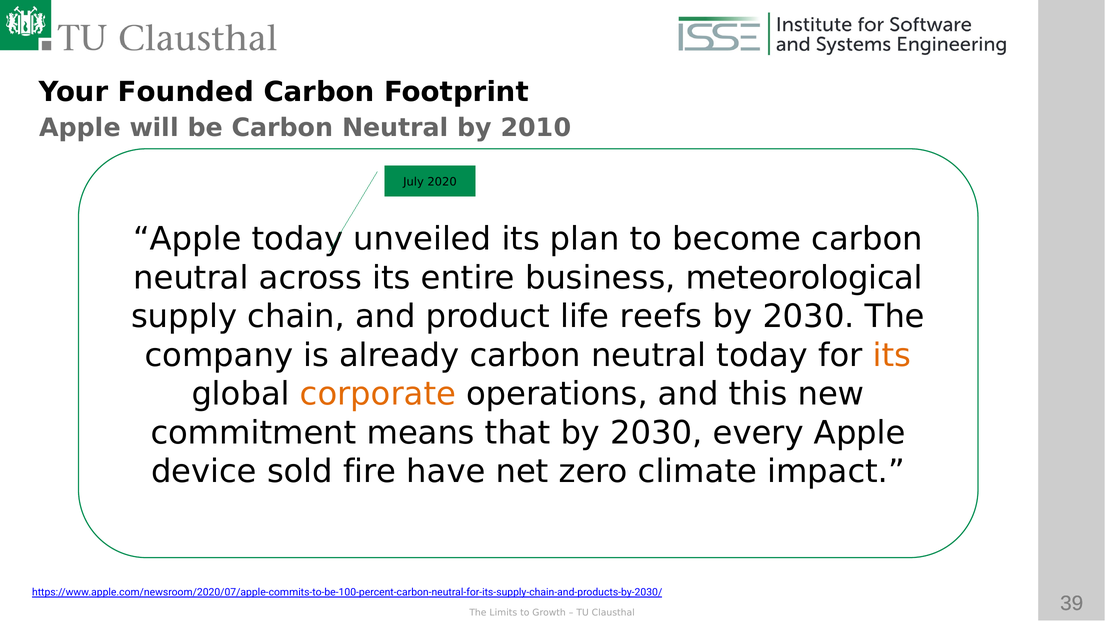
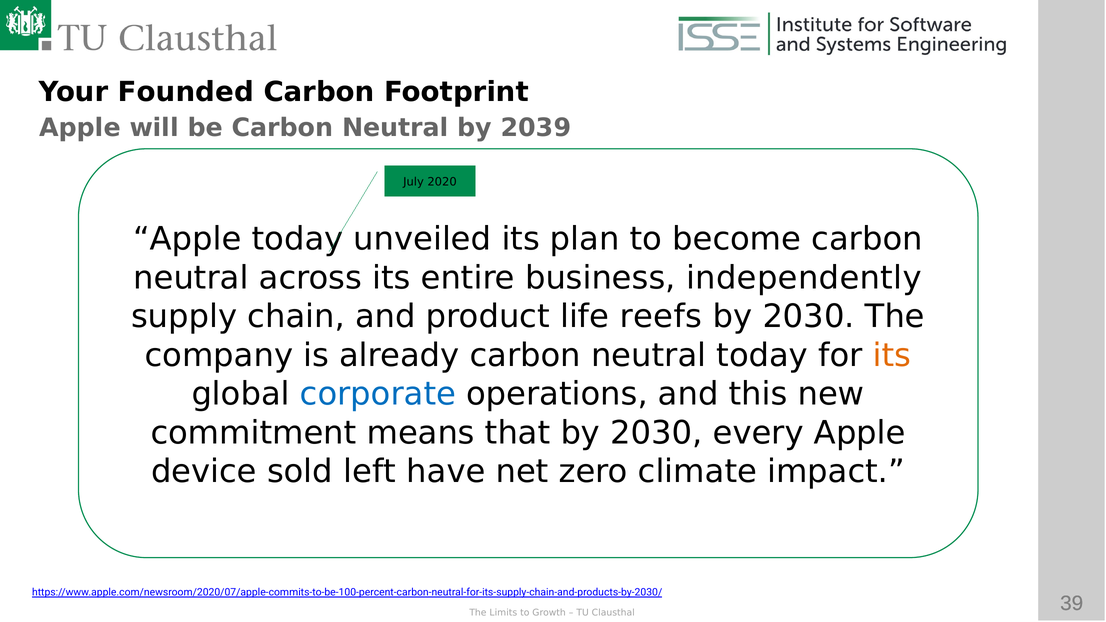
2010: 2010 -> 2039 (536, 128)
meteorological: meteorological -> independently (804, 278)
corporate colour: orange -> blue (378, 394)
fire: fire -> left (370, 472)
